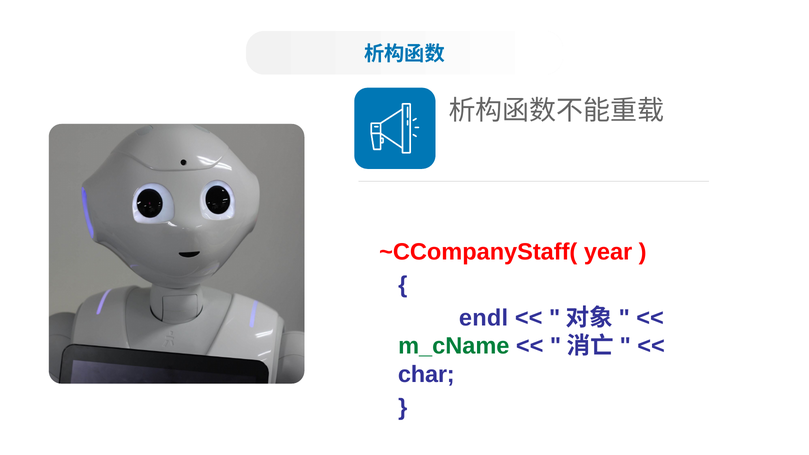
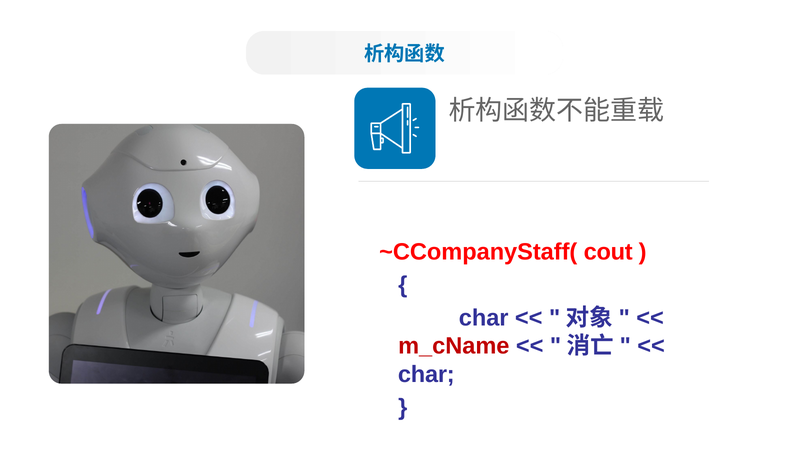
year: year -> cout (608, 252)
endl: endl -> char (484, 318)
m_cName colour: green -> red (454, 346)
